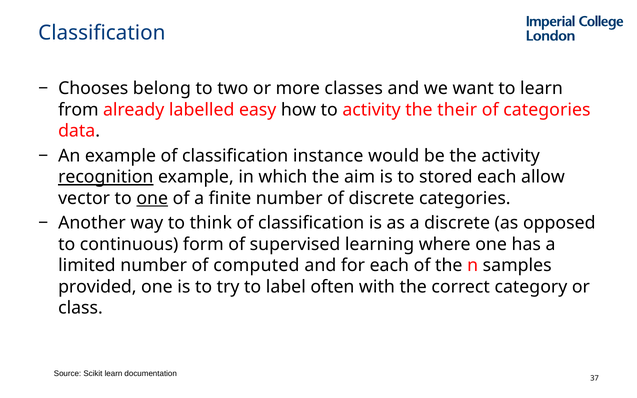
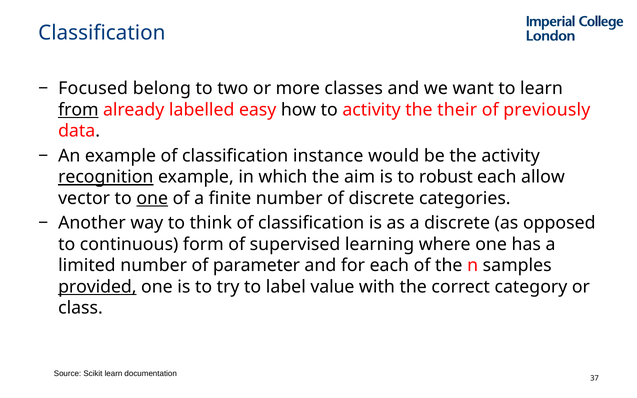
Chooses: Chooses -> Focused (93, 89)
from underline: none -> present (78, 110)
of categories: categories -> previously (547, 110)
stored: stored -> robust (446, 177)
computed: computed -> parameter (257, 266)
provided underline: none -> present (97, 287)
often: often -> value (332, 287)
